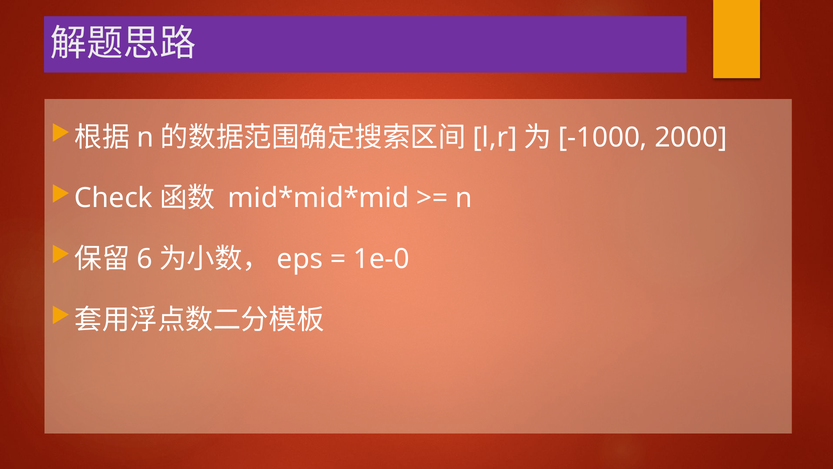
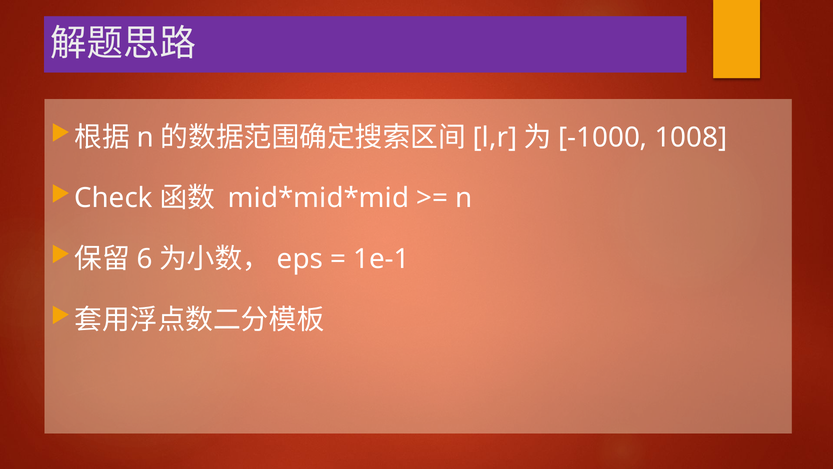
2000: 2000 -> 1008 (691, 137)
1e-0: 1e-0 -> 1e-1 (381, 259)
